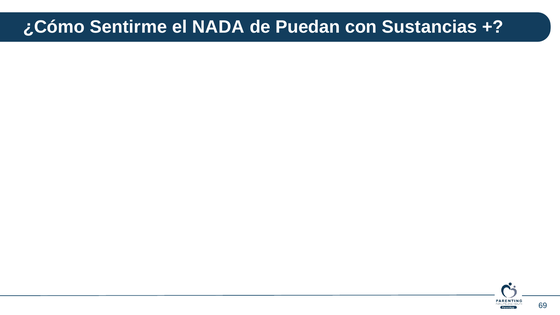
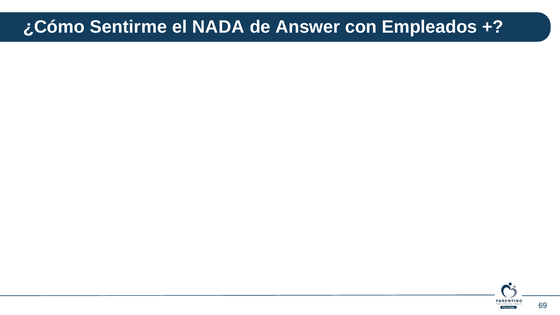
Puedan: Puedan -> Answer (308, 27)
Sustancias: Sustancias -> Empleados (430, 27)
